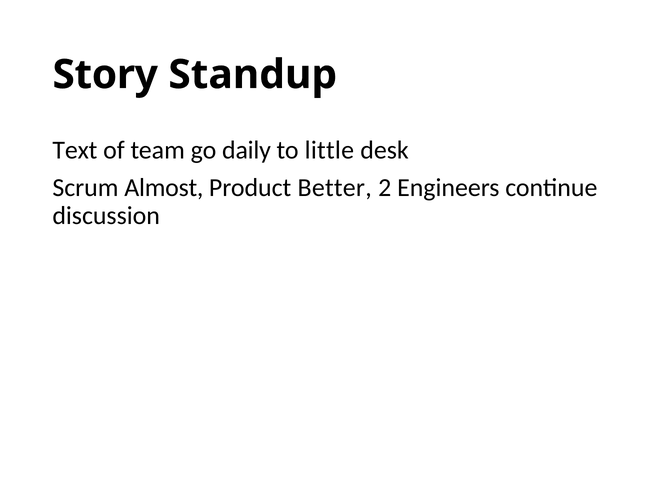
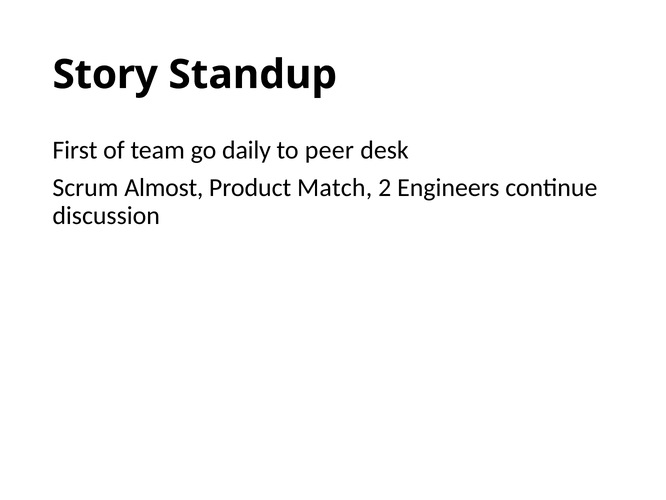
Text: Text -> First (75, 150)
little: little -> peer (329, 150)
Better: Better -> Match (335, 187)
